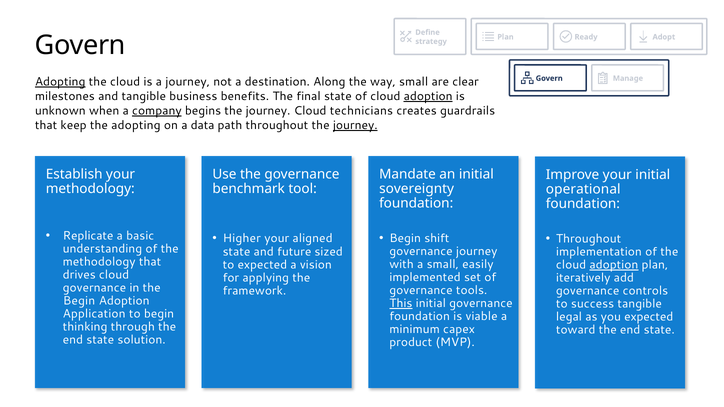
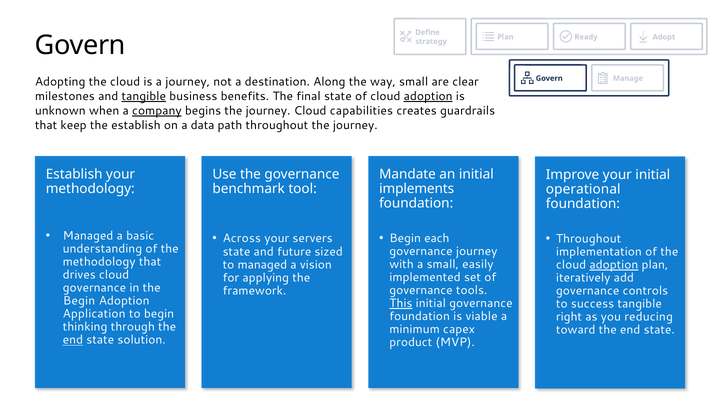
Adopting underline: present -> none (60, 82)
tangible underline: none -> present (144, 96)
technicians: technicians -> capabilities (361, 111)
the adopting: adopting -> establish (136, 125)
journey underline: present -> none (355, 125)
sovereignty: sovereignty -> implements (417, 189)
Replicate: Replicate -> Managed (88, 236)
shift: shift -> each (437, 238)
Higher: Higher -> Across (242, 239)
aligned: aligned -> servers (313, 239)
to expected: expected -> managed (262, 265)
legal: legal -> right (569, 317)
you expected: expected -> reducing (649, 317)
end underline: none -> present (73, 340)
